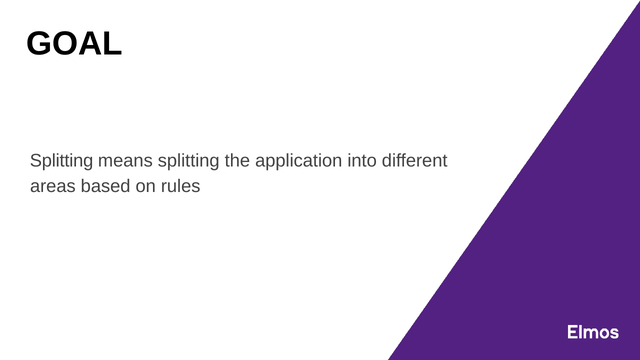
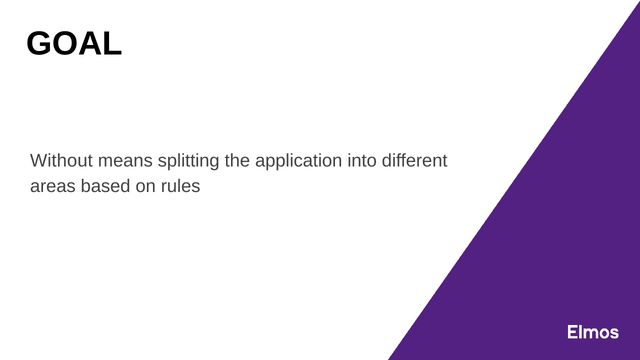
Splitting: Splitting -> Without (61, 161)
